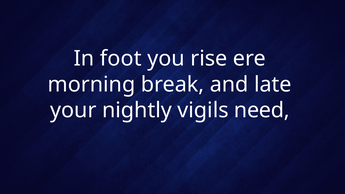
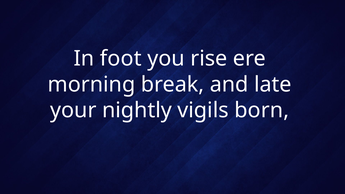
need: need -> born (262, 110)
